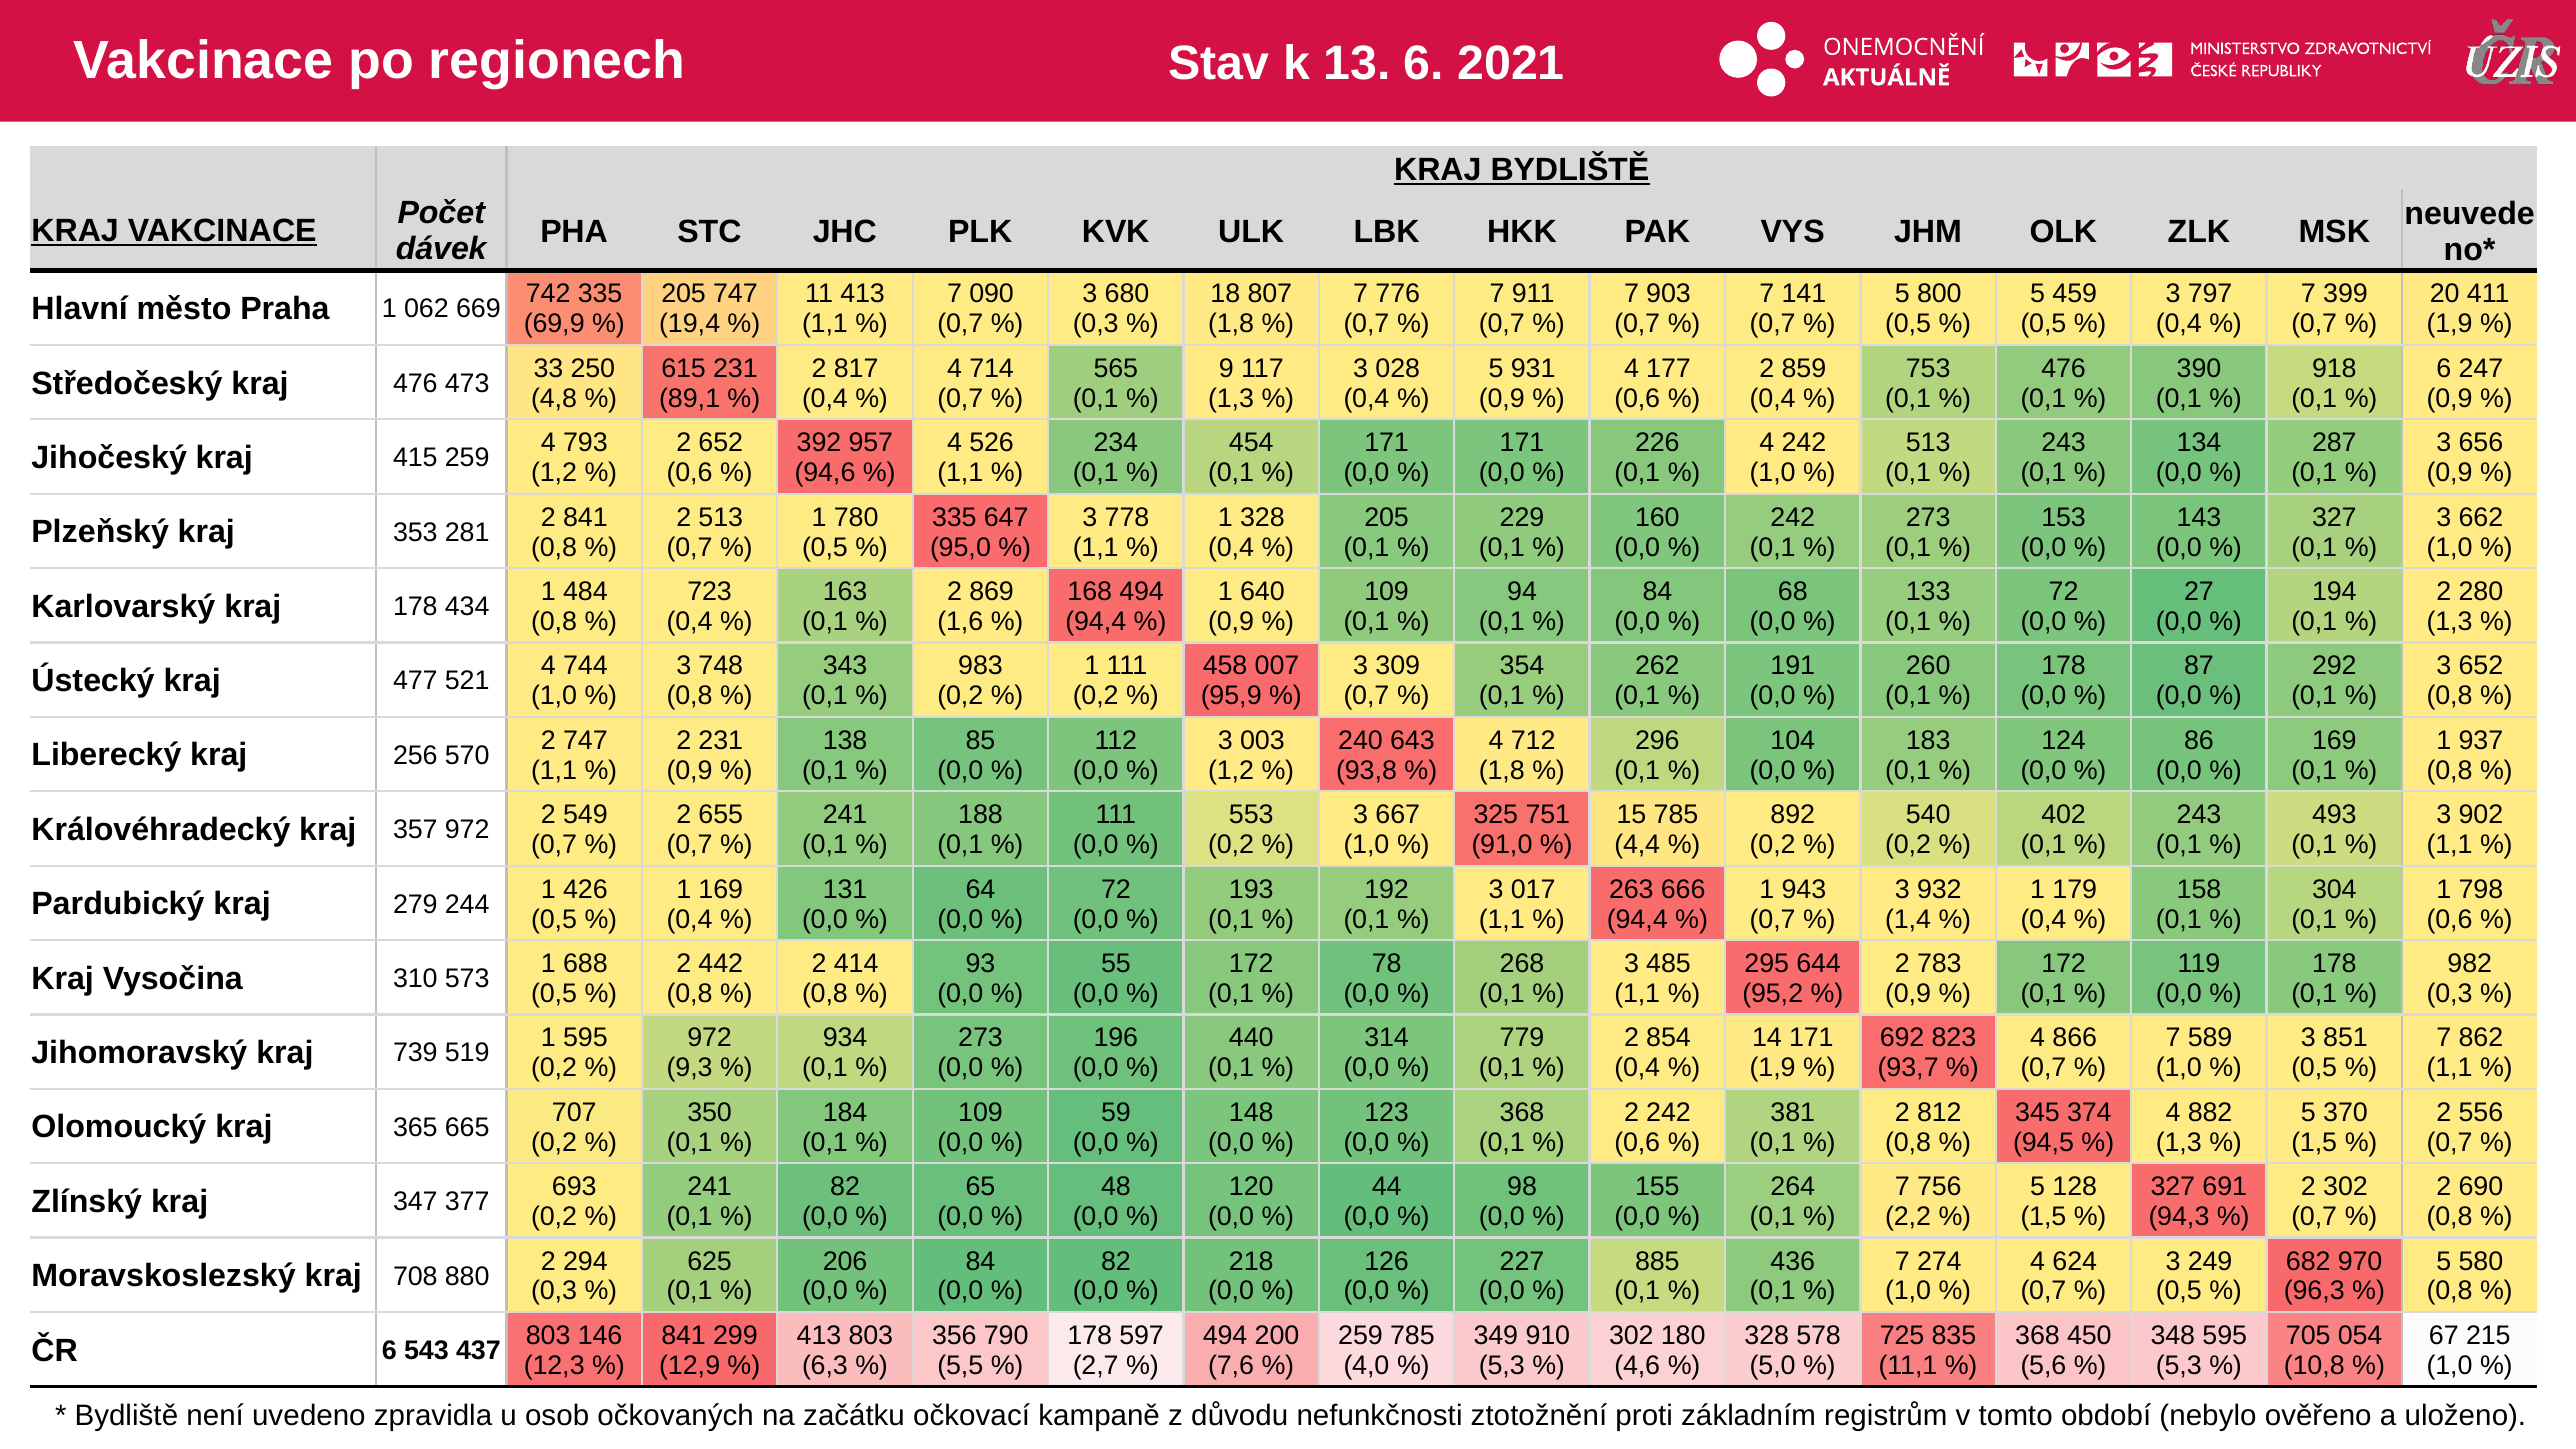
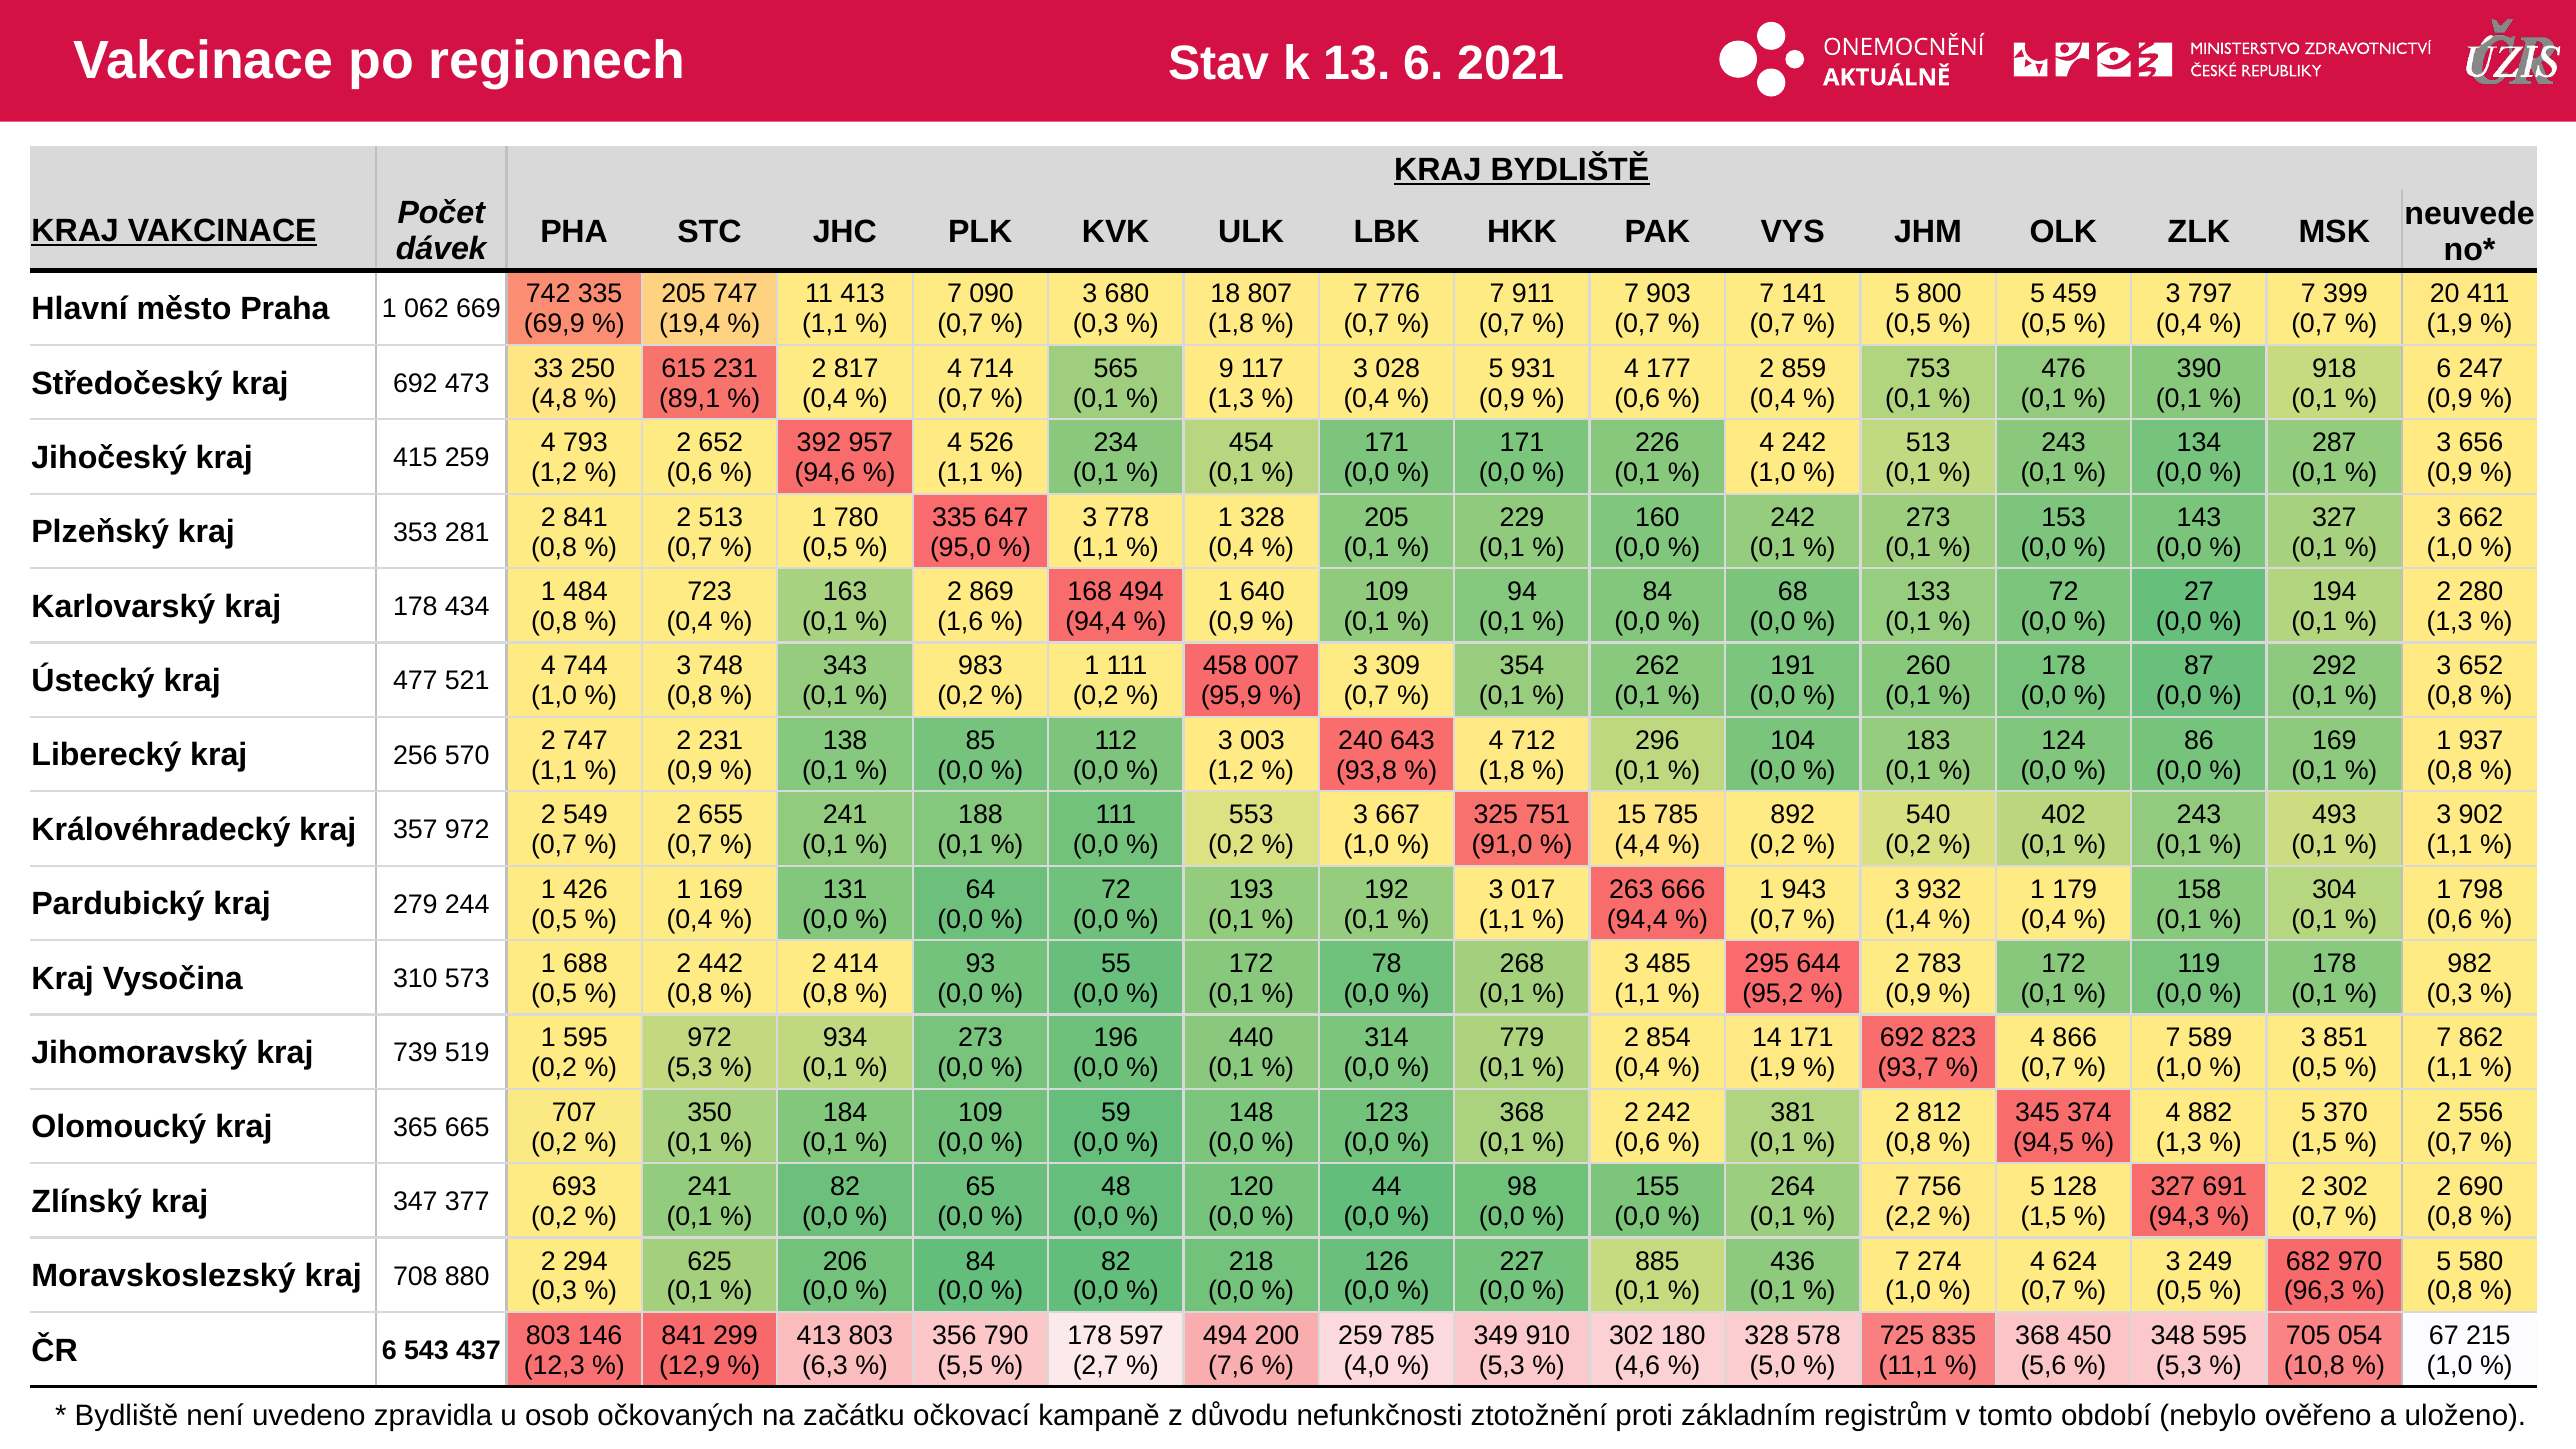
kraj 476: 476 -> 692 (415, 383)
9,3: 9,3 -> 5,3 (690, 1068)
